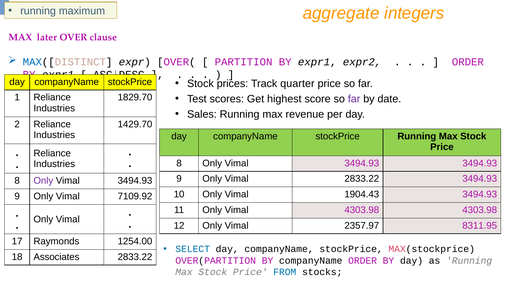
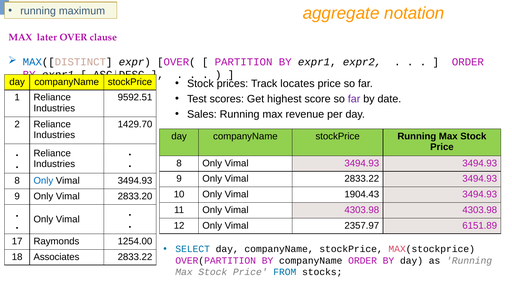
integers: integers -> notation (414, 13)
quarter: quarter -> locates (297, 83)
1829.70: 1829.70 -> 9592.51 (135, 97)
Only colour: purple -> blue (43, 181)
7109.92: 7109.92 -> 2833.20 (135, 196)
8311.95: 8311.95 -> 6151.89 (480, 226)
